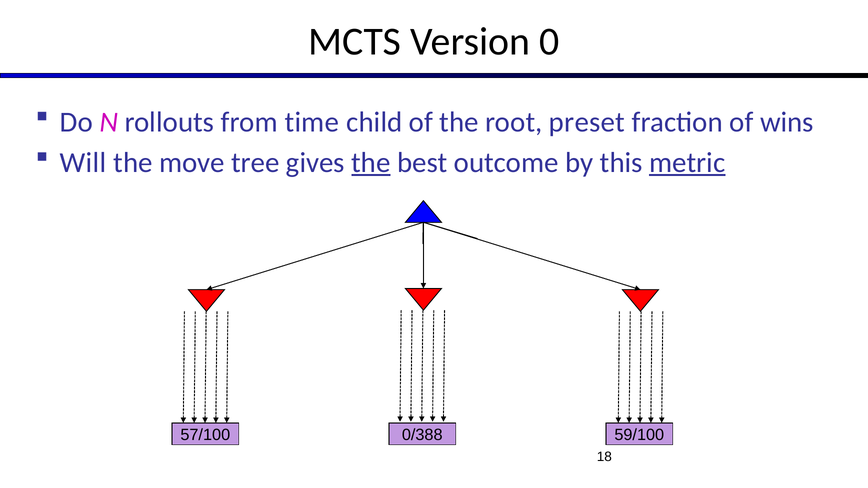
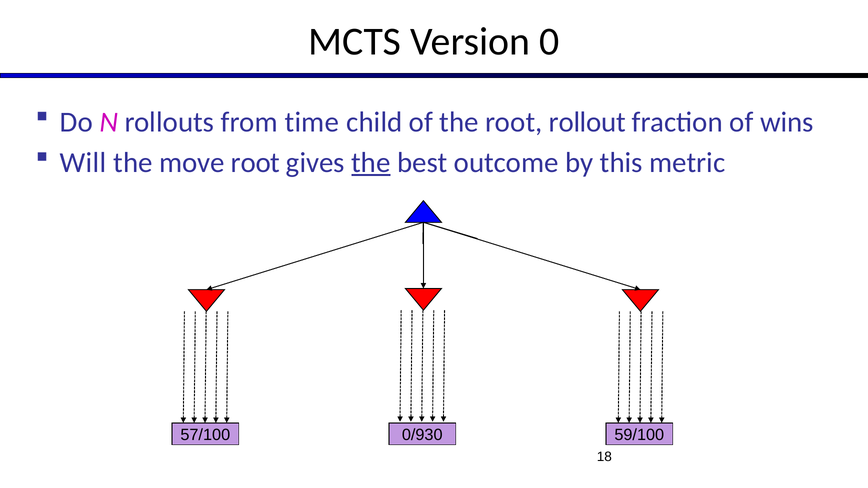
preset: preset -> rollout (587, 122)
move tree: tree -> root (255, 163)
metric underline: present -> none (687, 163)
0/388: 0/388 -> 0/930 (422, 435)
